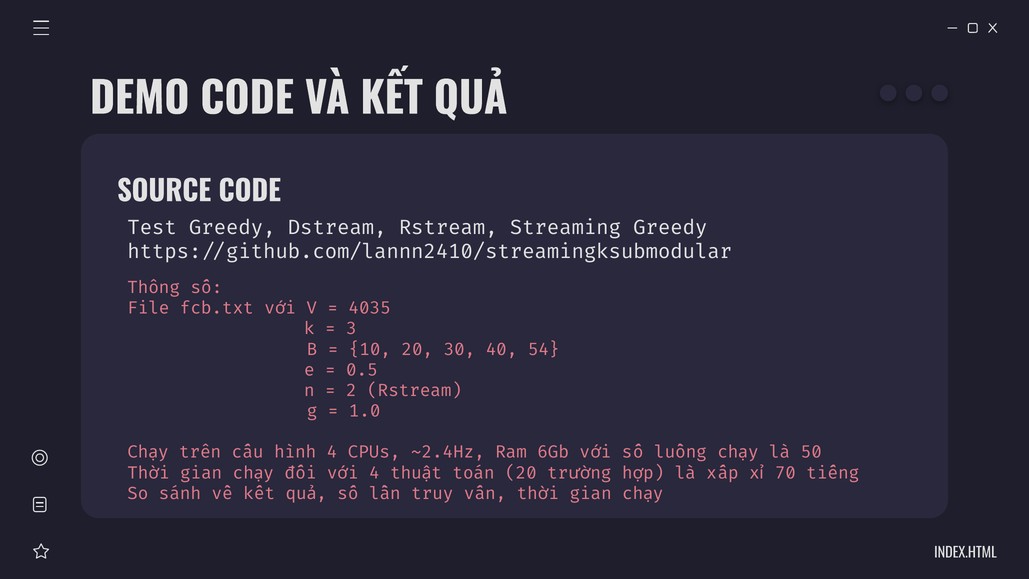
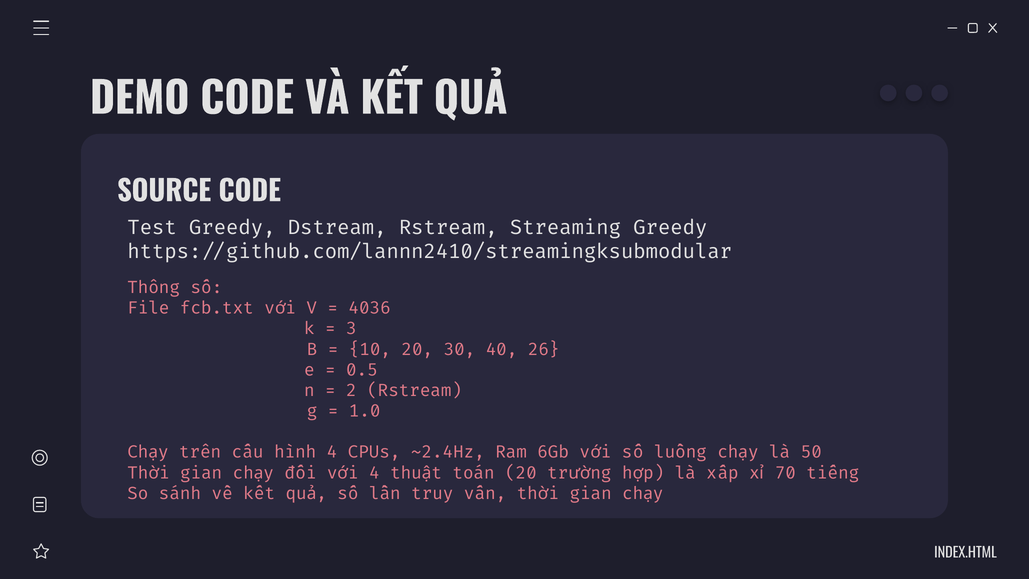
4035: 4035 -> 4036 (370, 308)
54: 54 -> 26 (544, 349)
